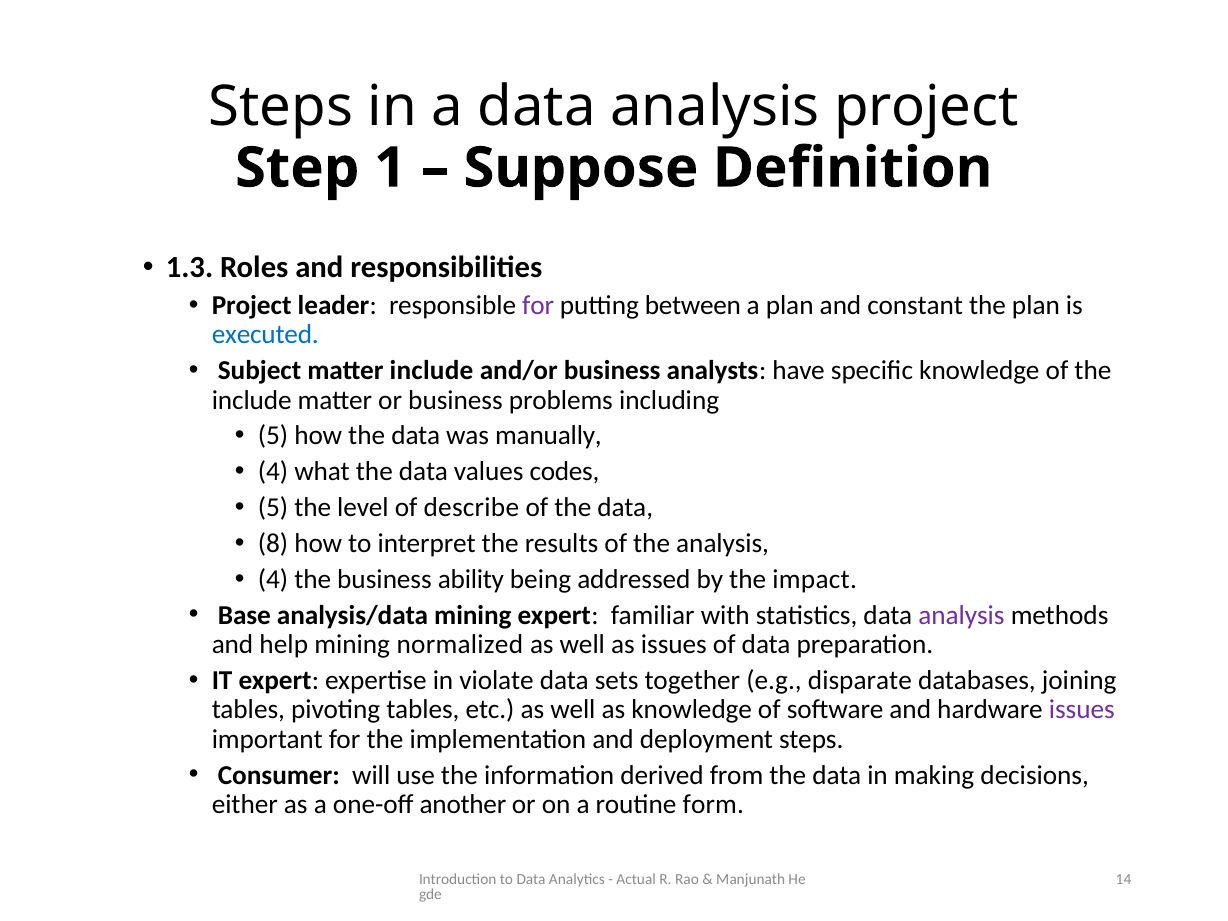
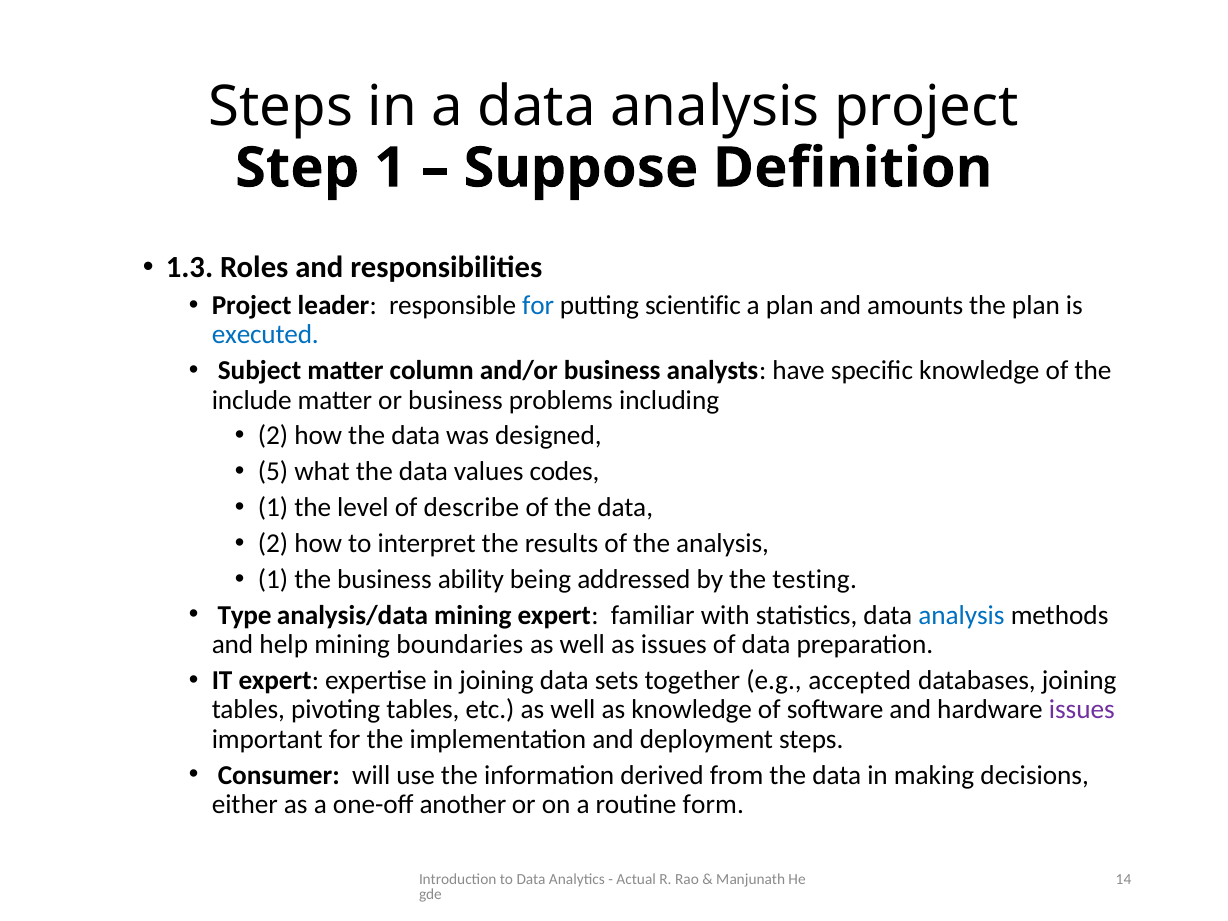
for colour: purple -> blue (538, 305)
between: between -> scientific (693, 305)
constant: constant -> amounts (915, 305)
matter include: include -> column (432, 371)
5: 5 -> 2 (273, 436)
manually: manually -> designed (548, 436)
4: 4 -> 5 (273, 472)
5: 5 -> 1 (273, 508)
8: 8 -> 2 (273, 543)
4: 4 -> 1 (273, 579)
impact: impact -> testing (815, 579)
Base: Base -> Type (245, 615)
analysis colour: purple -> blue (961, 615)
normalized: normalized -> boundaries (460, 645)
in violate: violate -> joining (497, 680)
disparate: disparate -> accepted (860, 680)
